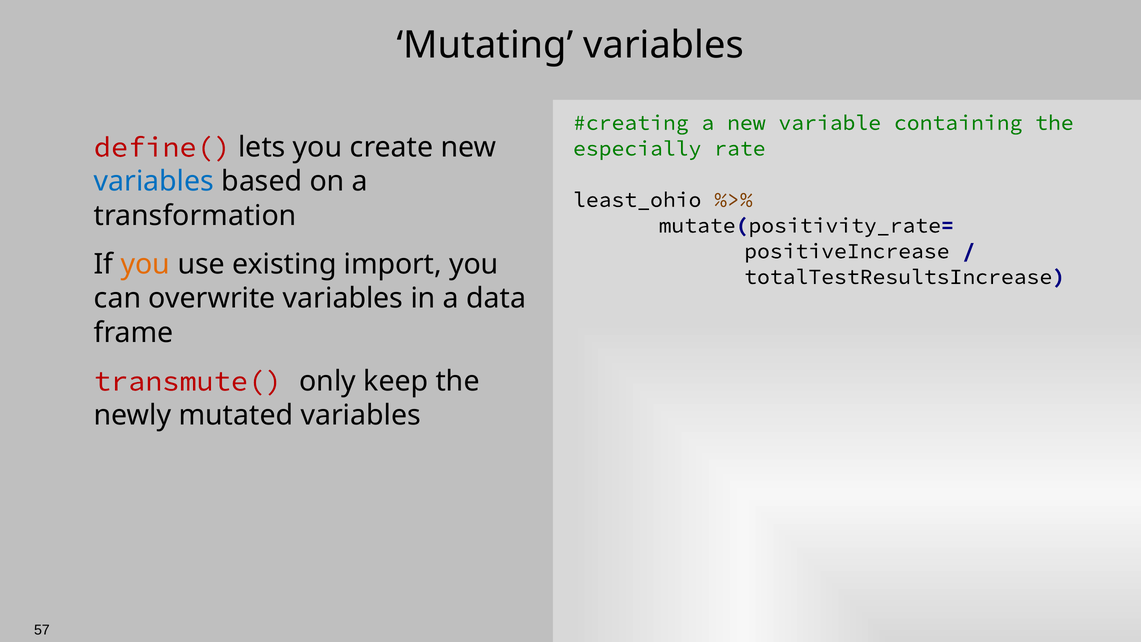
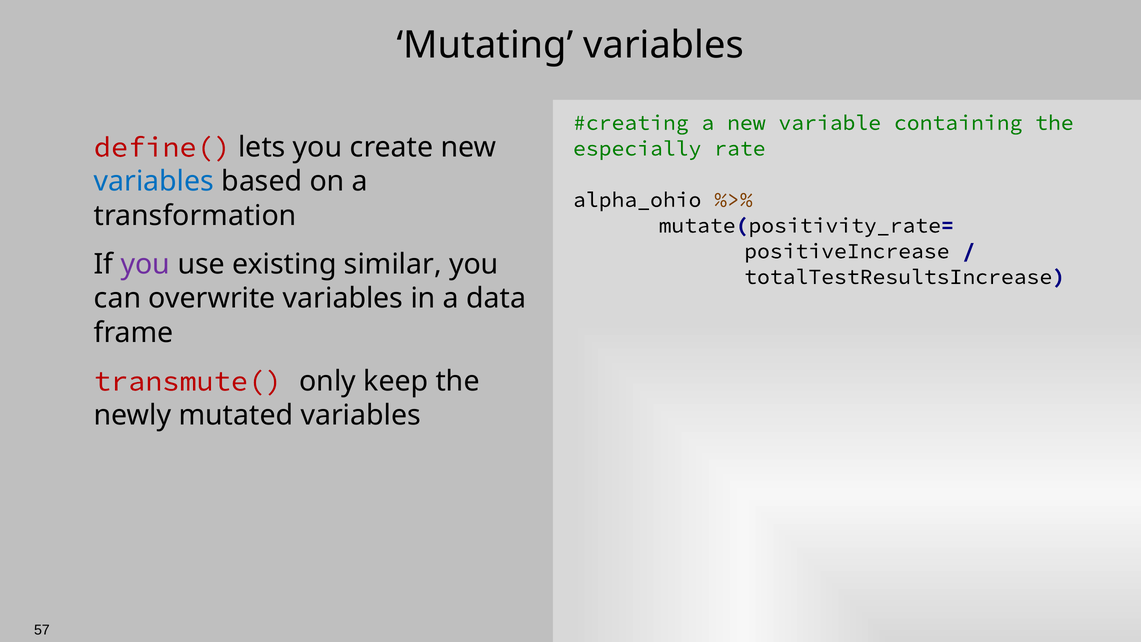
least_ohio: least_ohio -> alpha_ohio (637, 200)
you colour: orange -> purple (145, 264)
import: import -> similar (393, 264)
